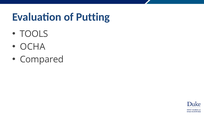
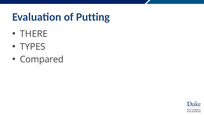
TOOLS: TOOLS -> THERE (34, 34)
OCHA: OCHA -> TYPES (33, 47)
